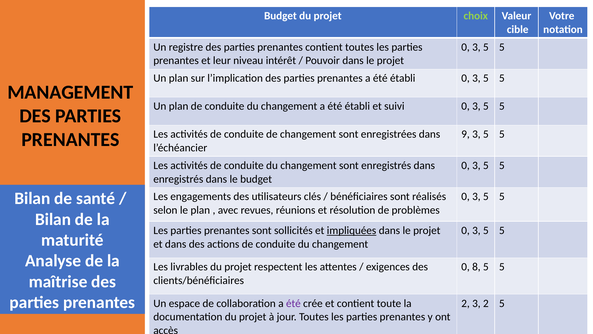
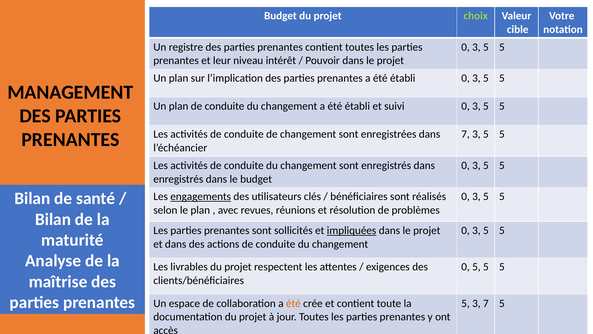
9: 9 -> 7 (466, 134)
engagements underline: none -> present (201, 196)
0 8: 8 -> 5 (476, 267)
été colour: purple -> orange (293, 303)
2: 2 -> 5 (466, 303)
3 2: 2 -> 7 (486, 303)
